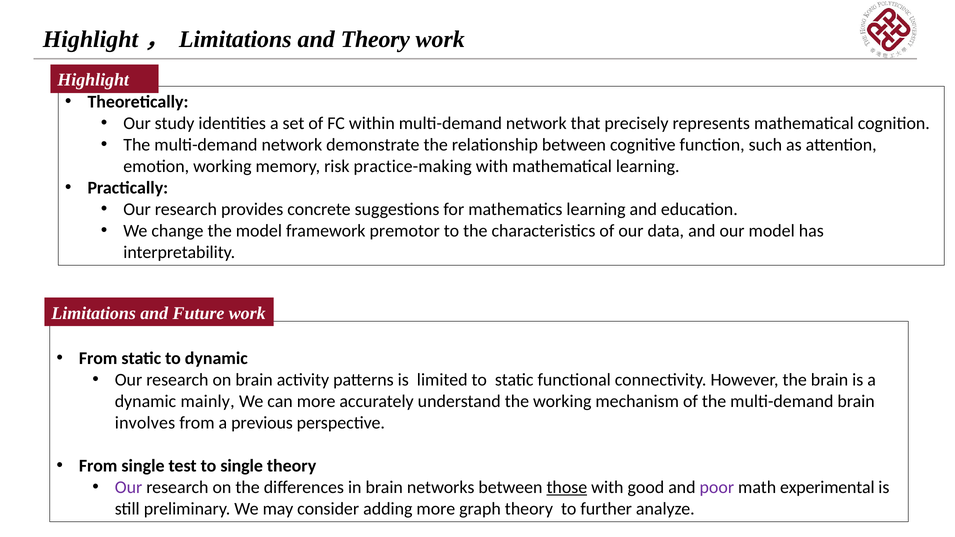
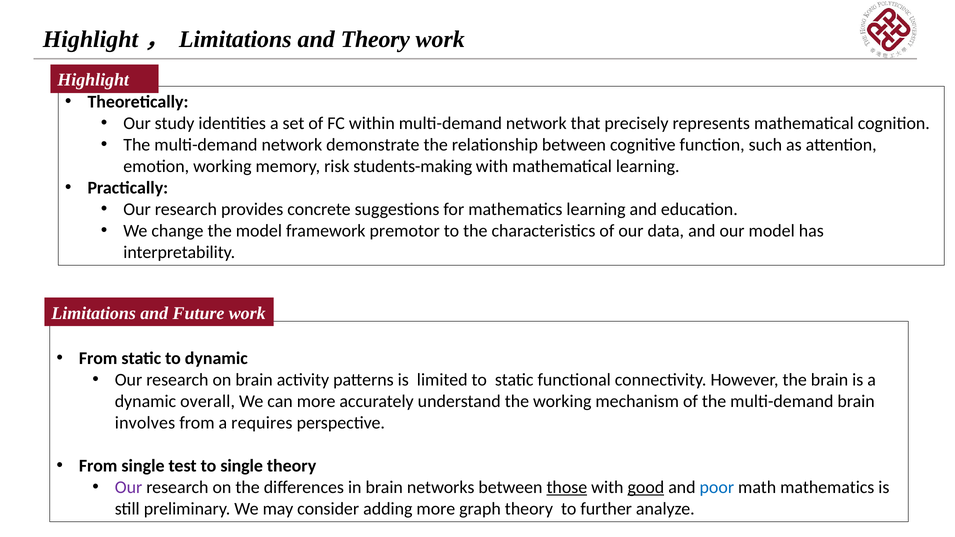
practice-making: practice-making -> students-making (413, 166)
mainly: mainly -> overall (208, 401)
previous: previous -> requires (262, 423)
good underline: none -> present (646, 487)
poor colour: purple -> blue (717, 487)
math experimental: experimental -> mathematics (827, 487)
